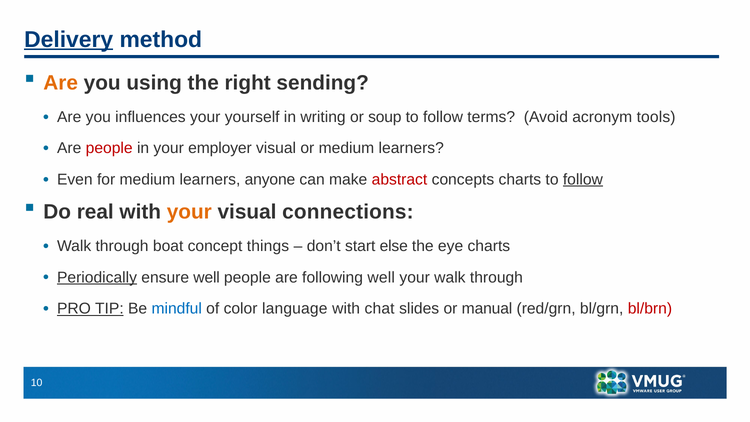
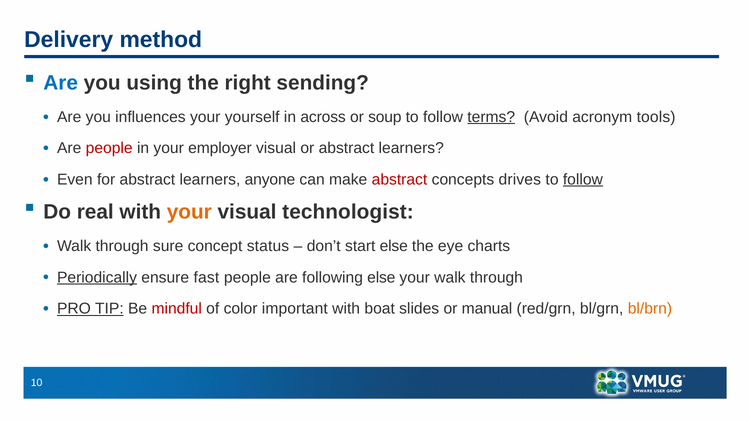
Delivery underline: present -> none (69, 40)
Are colour: orange -> blue (61, 83)
writing: writing -> across (323, 117)
terms underline: none -> present (491, 117)
or medium: medium -> abstract (346, 148)
for medium: medium -> abstract (147, 179)
concepts charts: charts -> drives (520, 179)
connections: connections -> technologist (348, 212)
boat: boat -> sure (168, 246)
things: things -> status (268, 246)
ensure well: well -> fast (206, 277)
following well: well -> else (381, 277)
mindful colour: blue -> red (177, 309)
language: language -> important (295, 309)
chat: chat -> boat (380, 309)
bl/brn colour: red -> orange (650, 309)
